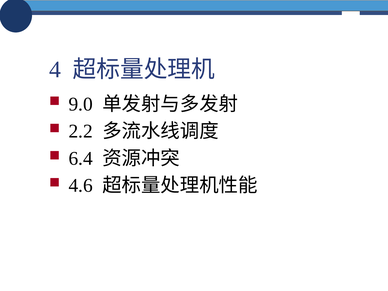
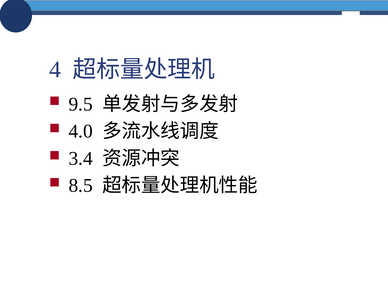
9.0: 9.0 -> 9.5 (81, 104)
2.2: 2.2 -> 4.0 (81, 131)
6.4: 6.4 -> 3.4 (81, 158)
4.6: 4.6 -> 8.5 (81, 186)
